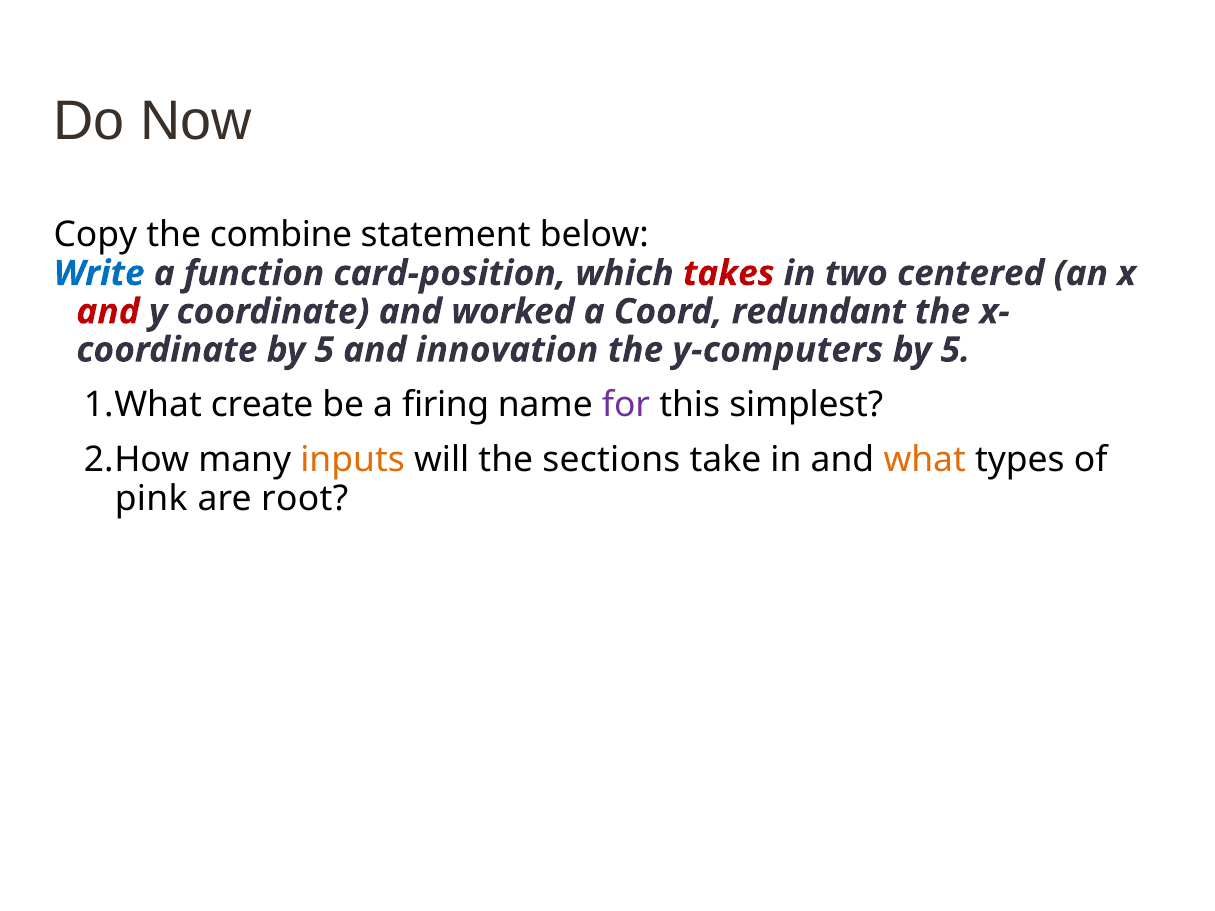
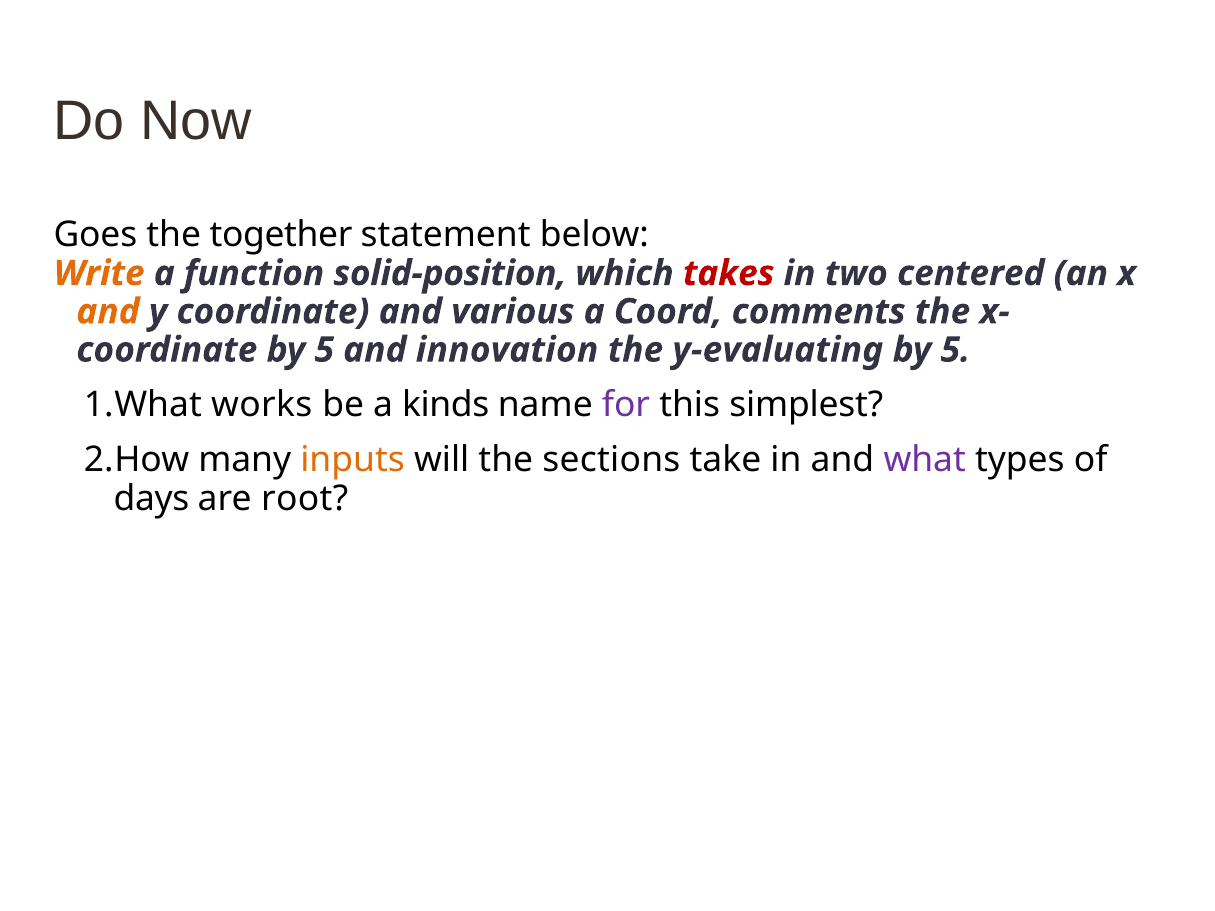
Copy: Copy -> Goes (95, 235)
combine: combine -> together (281, 235)
Write colour: blue -> orange (99, 273)
card-position: card-position -> solid-position (450, 273)
and colour: red -> orange (108, 312)
worked: worked -> various (513, 312)
redundant: redundant -> comments (819, 312)
y-computers: y-computers -> y-evaluating (778, 350)
create: create -> works (262, 405)
firing: firing -> kinds (446, 405)
what colour: orange -> purple (925, 460)
pink: pink -> days (152, 499)
